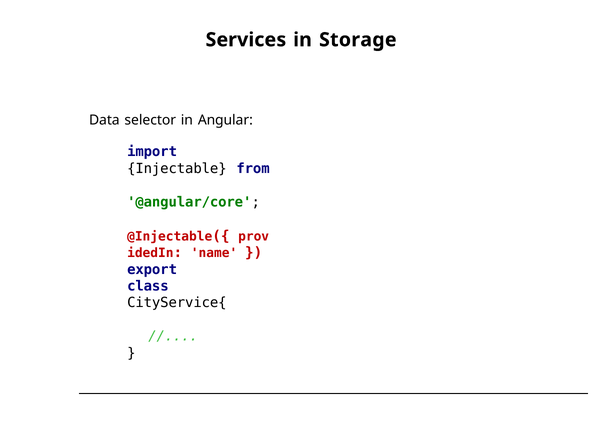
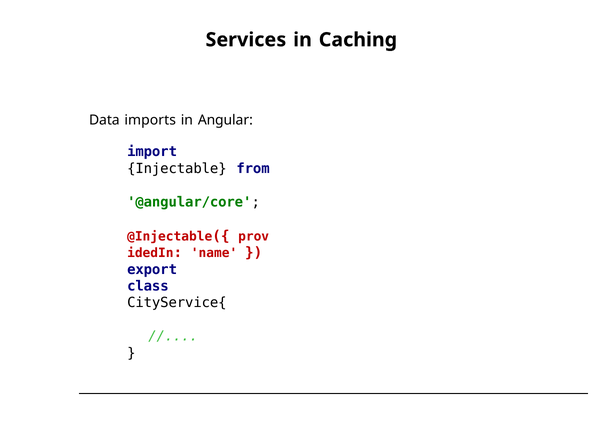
Storage: Storage -> Caching (358, 40)
selector: selector -> imports (150, 120)
